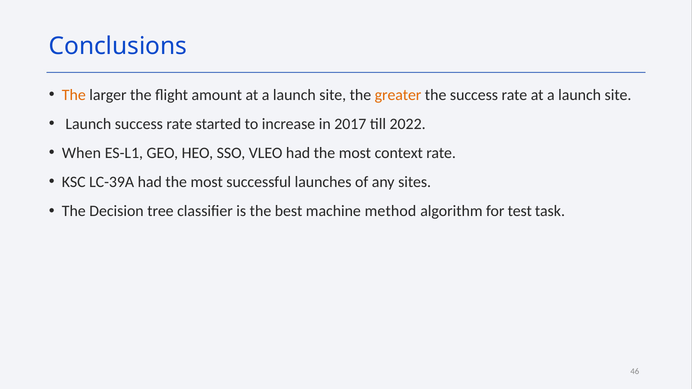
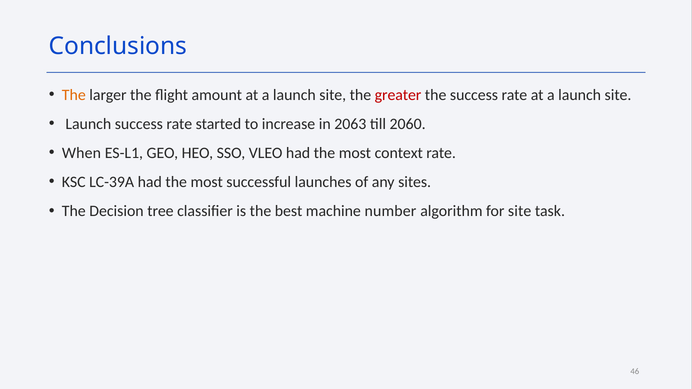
greater colour: orange -> red (398, 95)
2017: 2017 -> 2063 (350, 124)
2022: 2022 -> 2060 (408, 124)
method: method -> number (390, 211)
for test: test -> site (520, 211)
